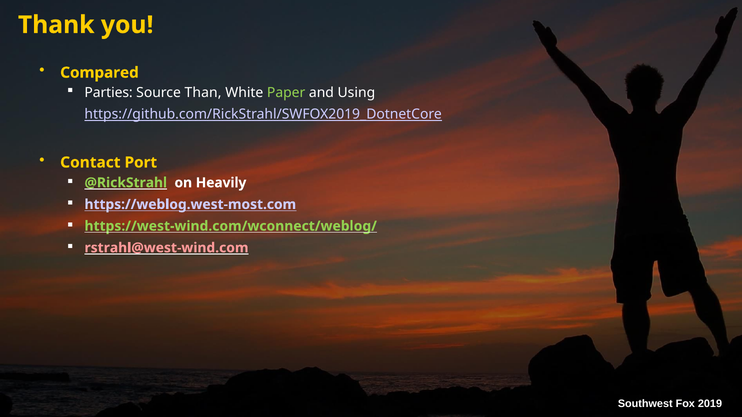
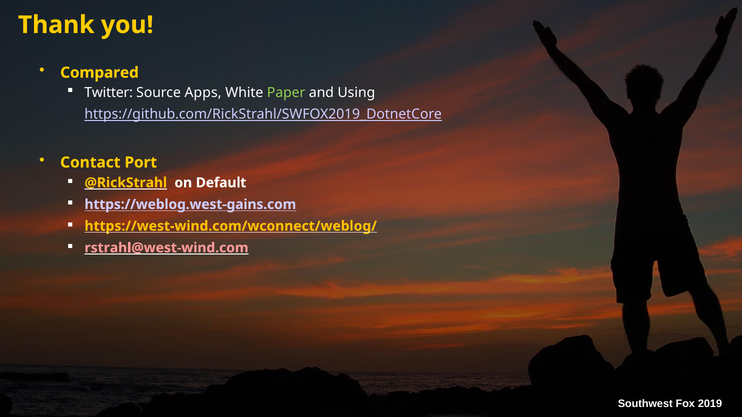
Parties: Parties -> Twitter (109, 93)
Than: Than -> Apps (203, 93)
@RickStrahl colour: light green -> yellow (126, 183)
Heavily: Heavily -> Default (221, 183)
https://weblog.west-most.com: https://weblog.west-most.com -> https://weblog.west-gains.com (190, 205)
https://west-wind.com/wconnect/weblog/ colour: light green -> yellow (231, 226)
